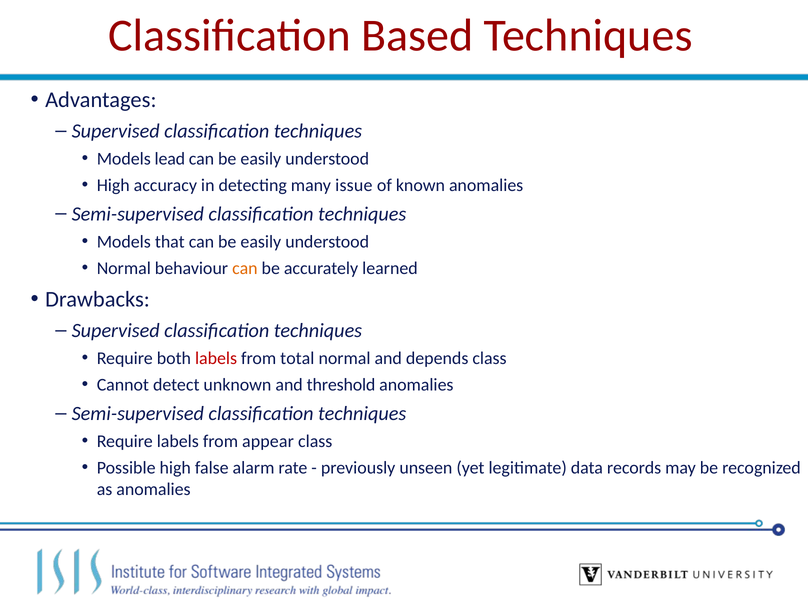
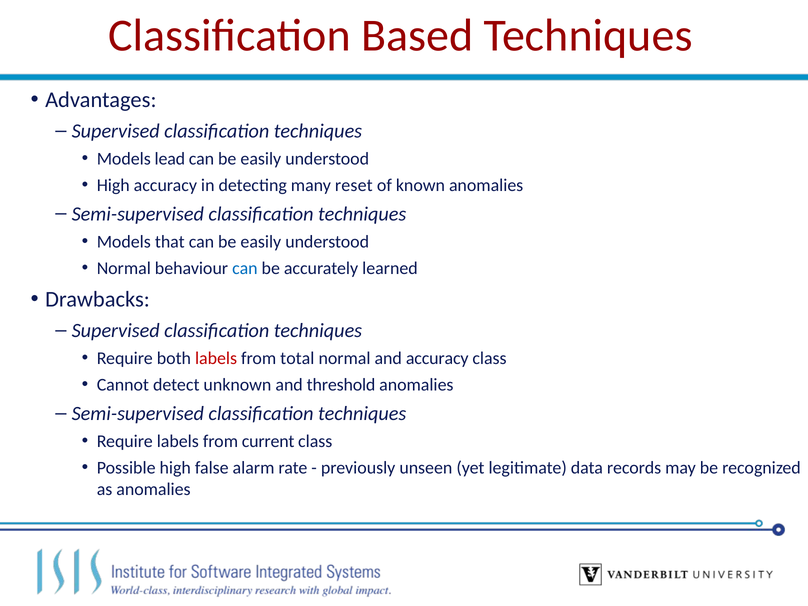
issue: issue -> reset (354, 185)
can colour: orange -> blue (245, 268)
and depends: depends -> accuracy (437, 358)
appear: appear -> current (268, 441)
